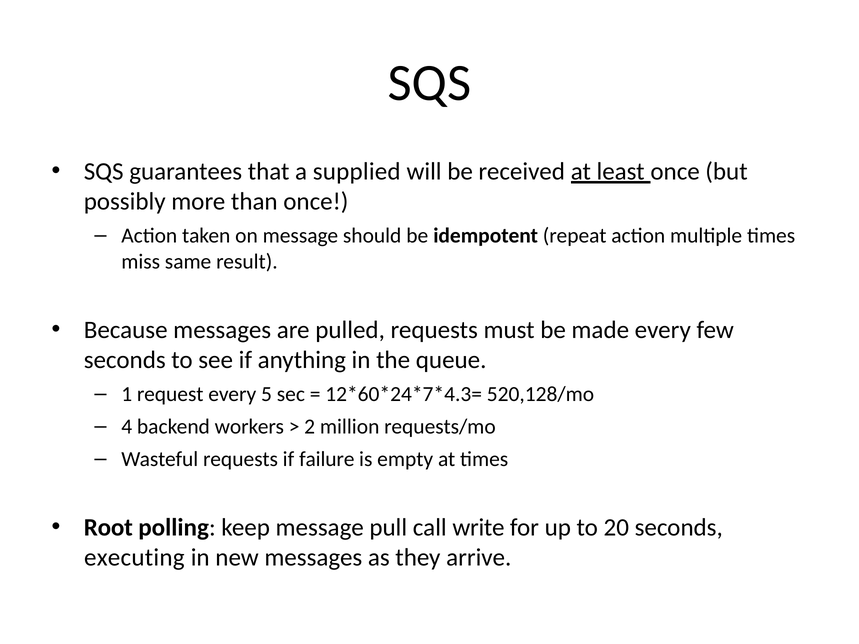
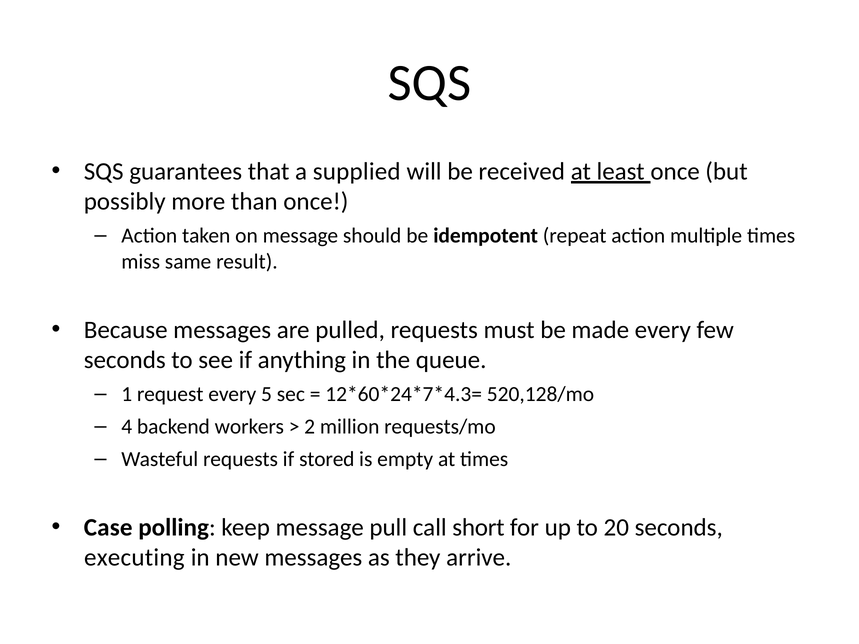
failure: failure -> stored (327, 459)
Root: Root -> Case (108, 528)
write: write -> short (478, 528)
